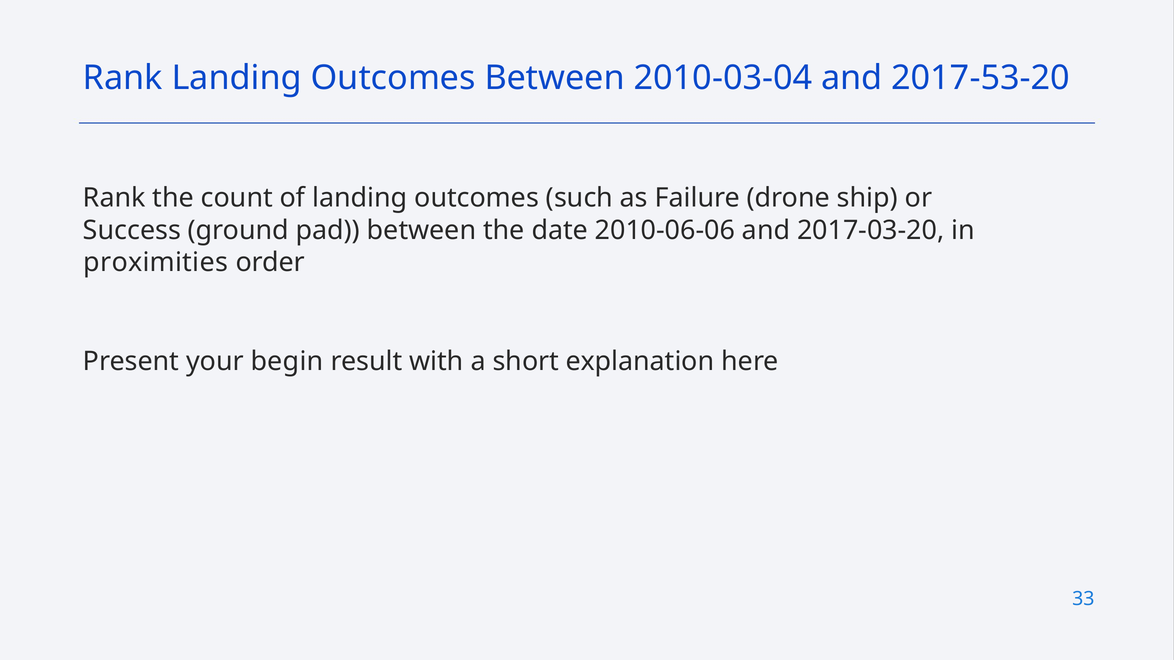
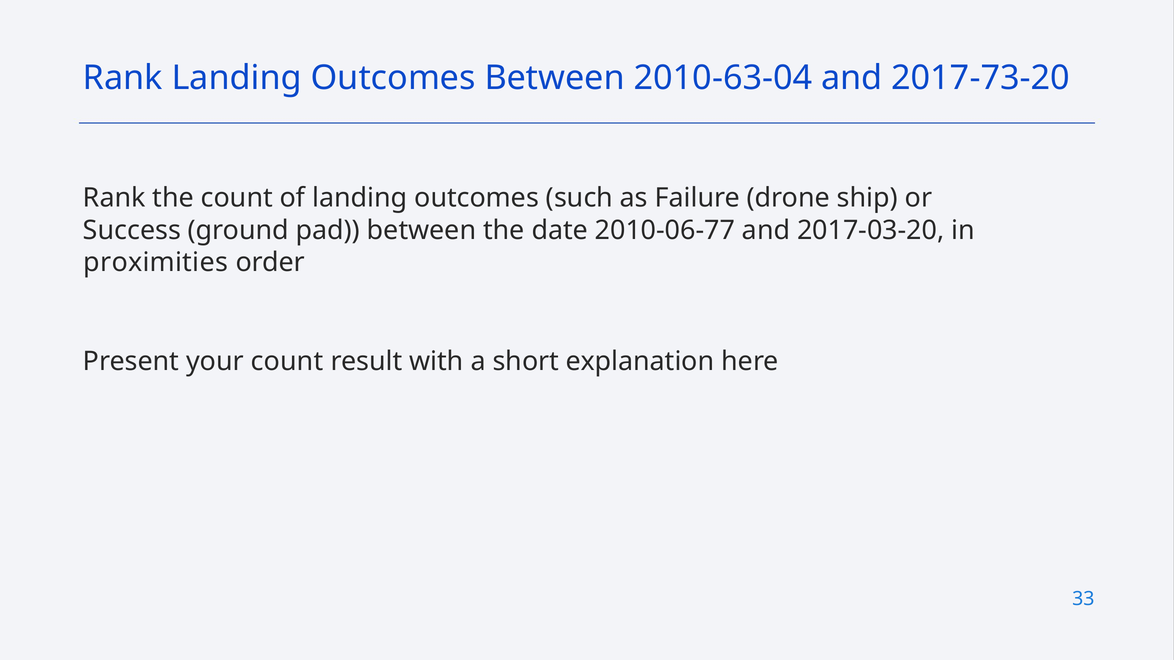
2010-03-04: 2010-03-04 -> 2010-63-04 (723, 78)
2017-53-20: 2017-53-20 -> 2017-73-20 (981, 78)
2010-06-06: 2010-06-06 -> 2010-06-77 (665, 230)
your begin: begin -> count (287, 362)
